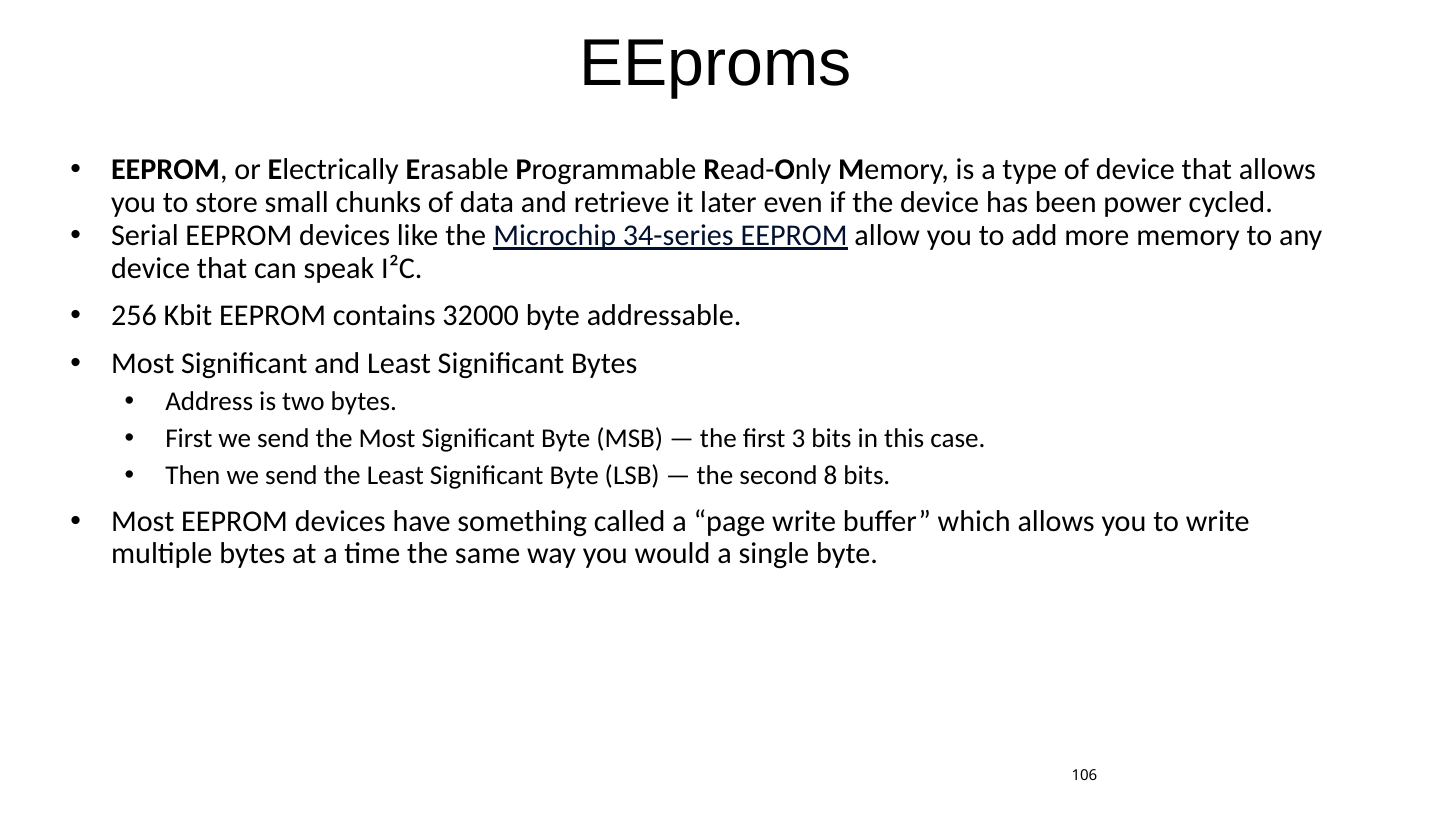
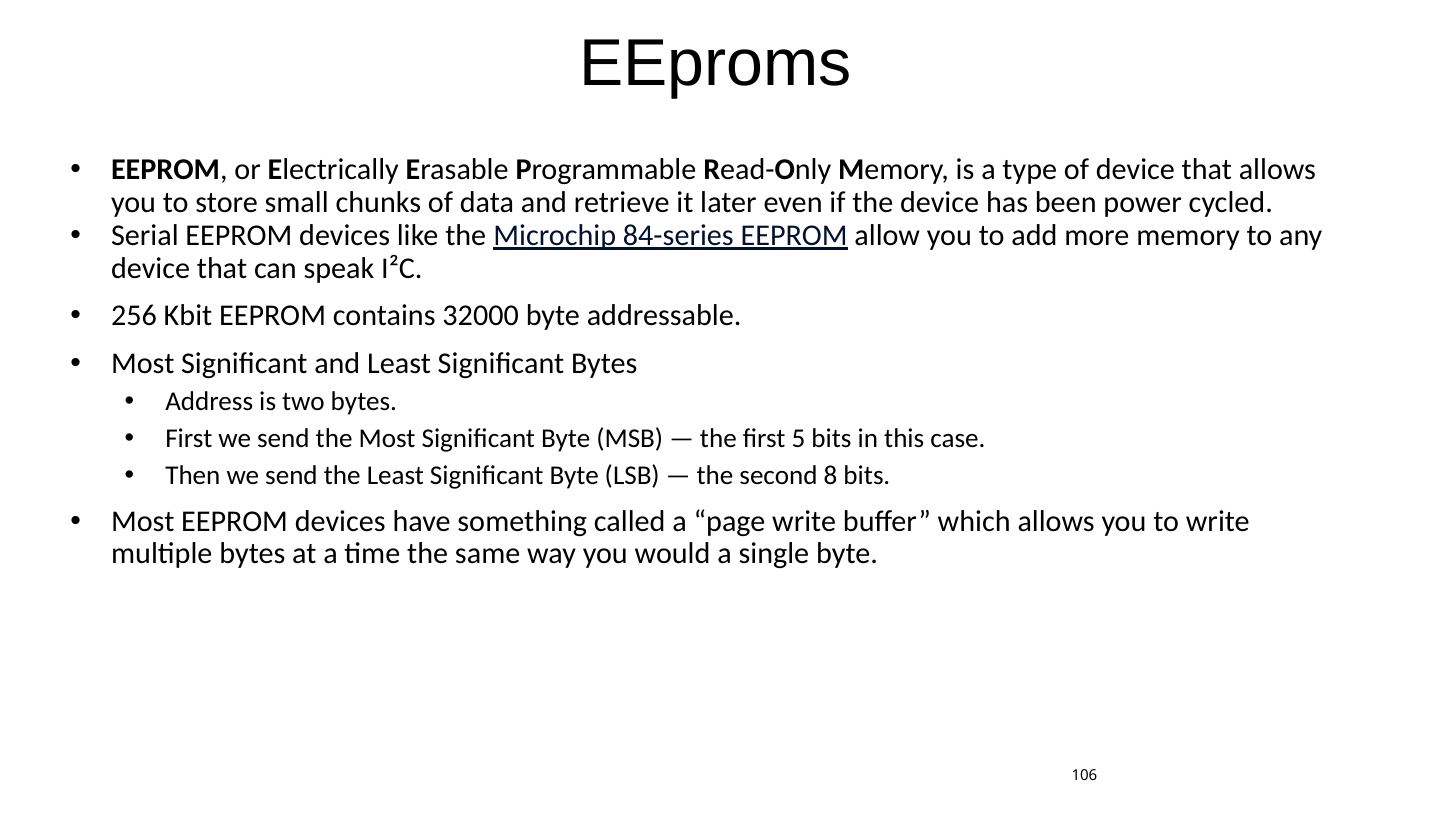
34-series: 34-series -> 84-series (678, 236)
3: 3 -> 5 (798, 439)
